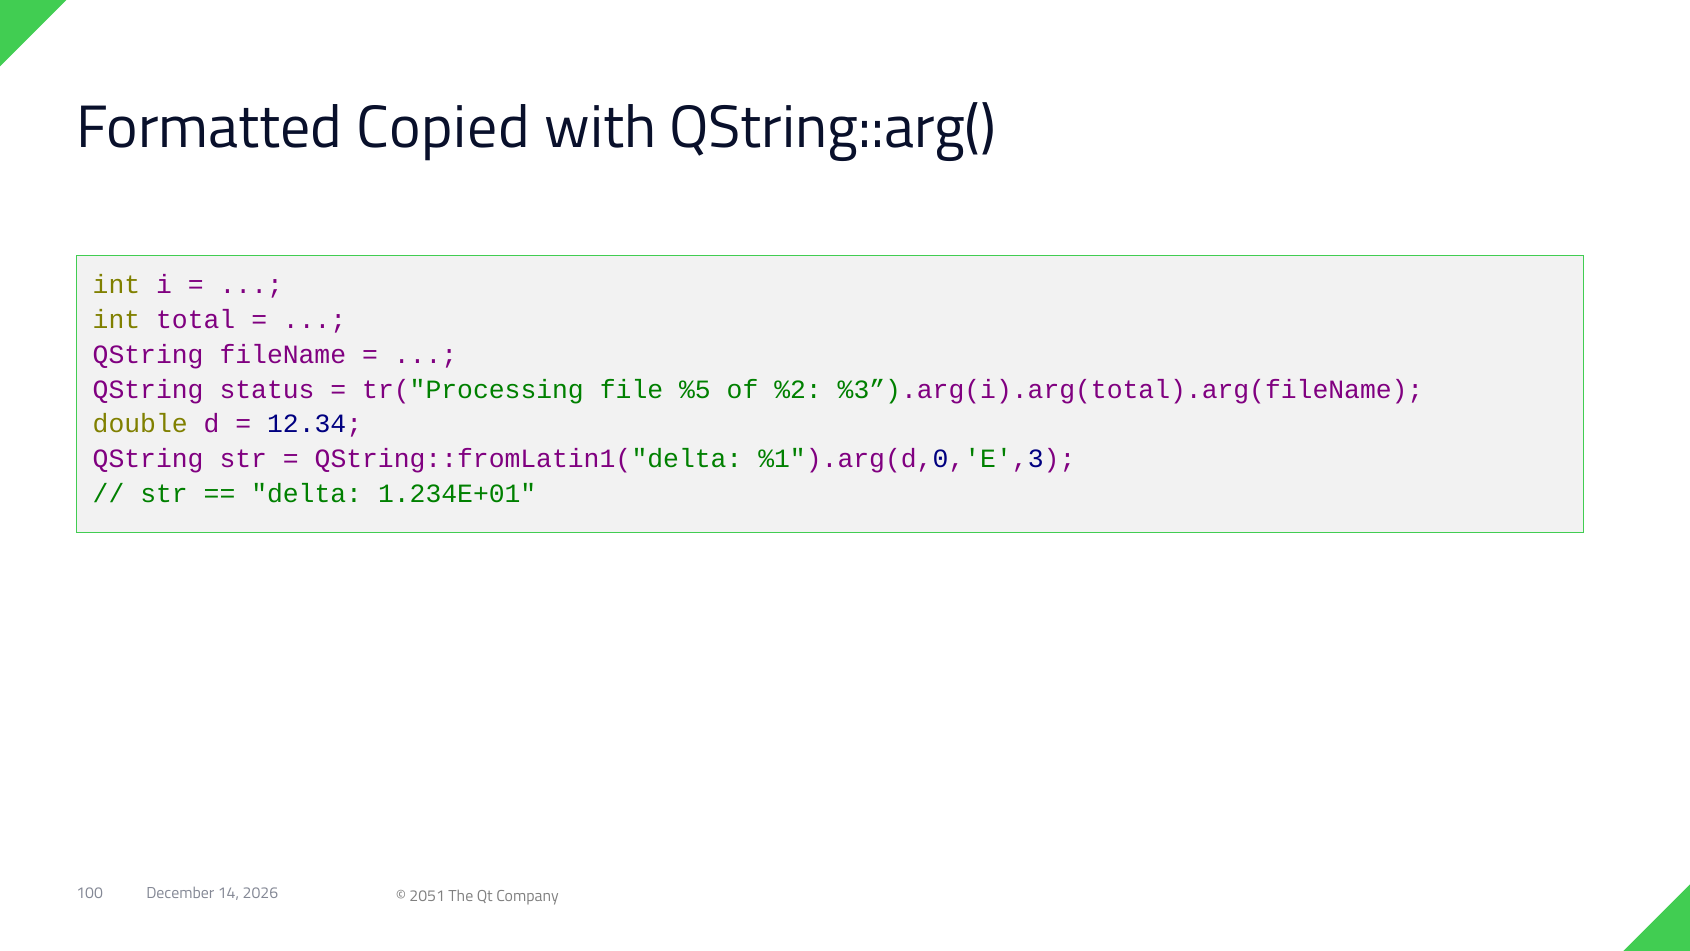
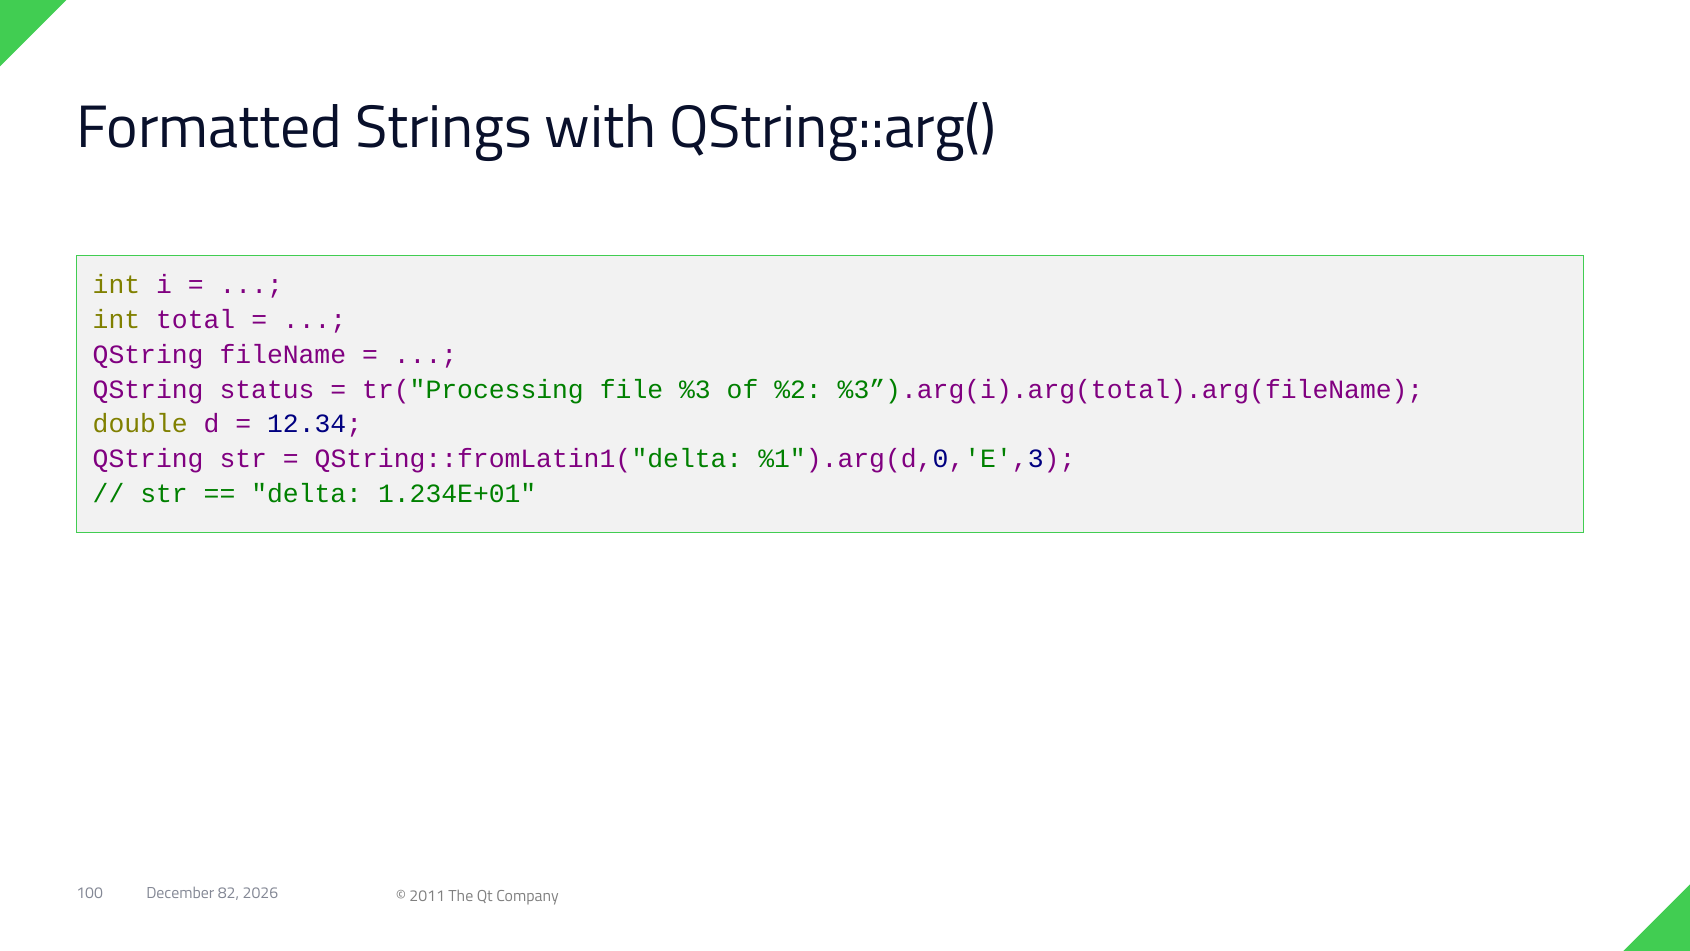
Formatted Copied: Copied -> Strings (444, 128)
%5: %5 -> %3 (695, 389)
14: 14 -> 82 (228, 893)
2051: 2051 -> 2011 (427, 896)
